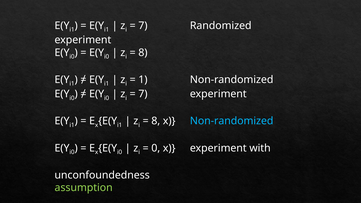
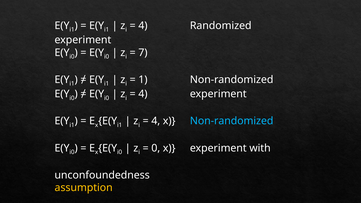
7: 7 -> 4 (143, 26)
8: 8 -> 7 (143, 53)
7: 7 -> 4 (143, 94)
8: 8 -> 4 (156, 121)
assumption colour: light green -> yellow (84, 188)
